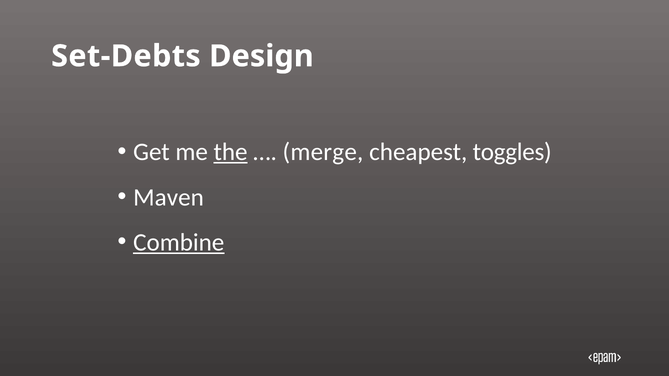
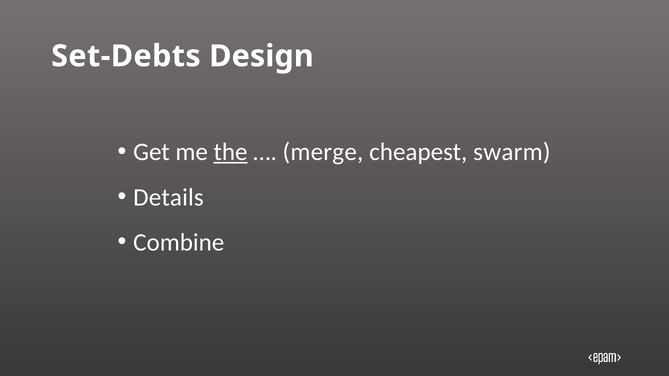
toggles: toggles -> swarm (512, 152)
Maven: Maven -> Details (168, 197)
Combine underline: present -> none (179, 243)
